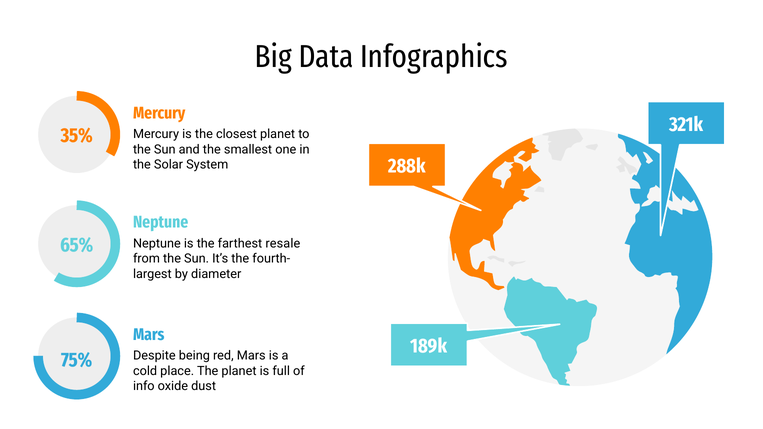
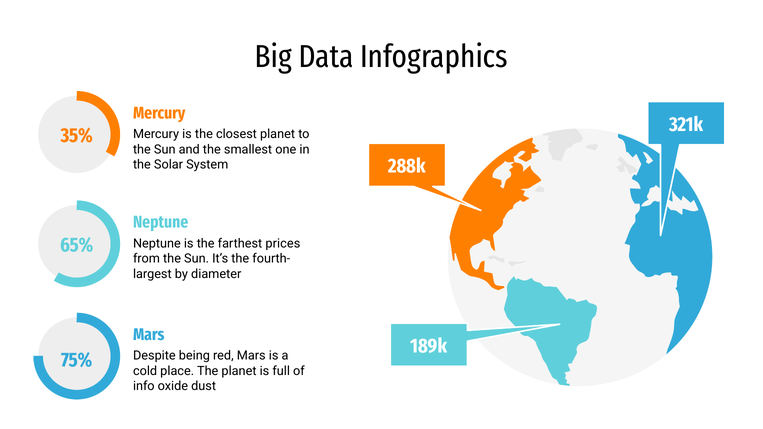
resale: resale -> prices (283, 244)
